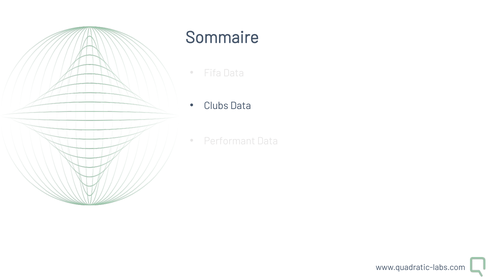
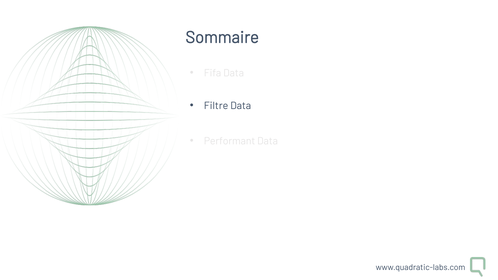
Clubs: Clubs -> Filtre (216, 106)
